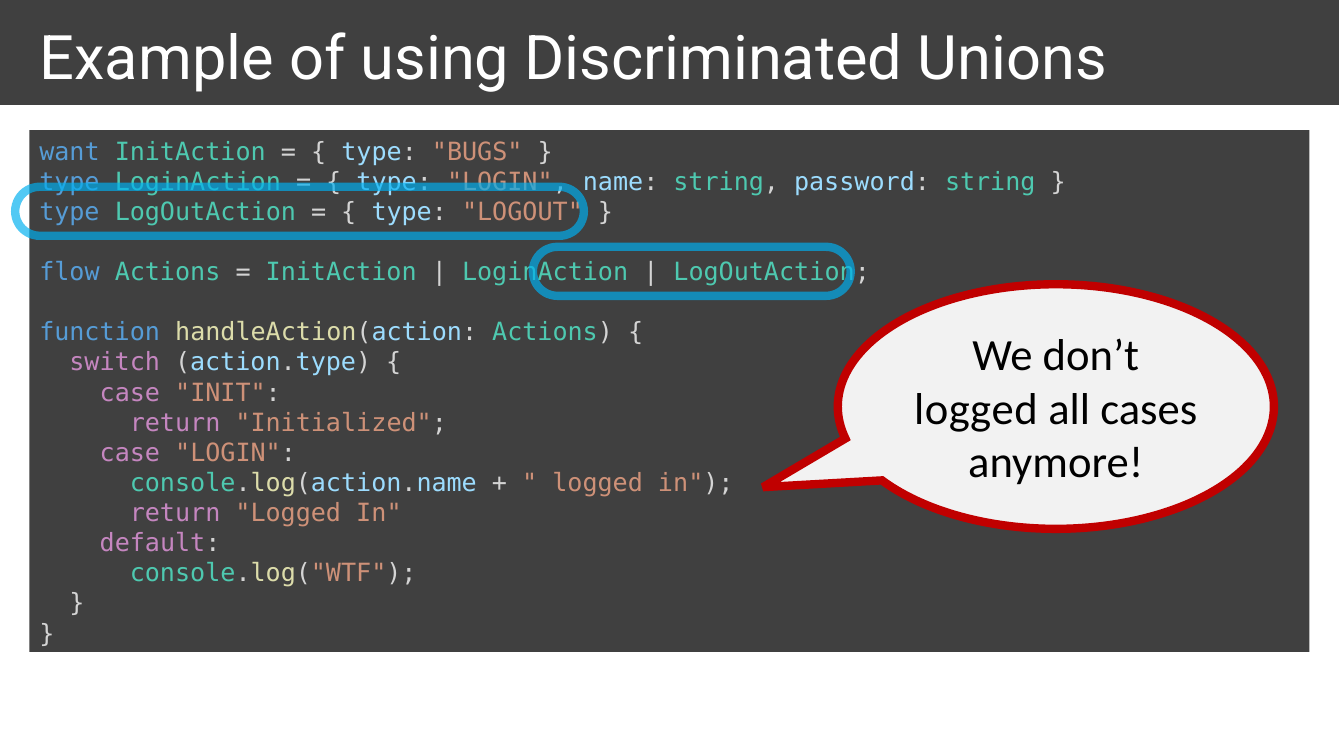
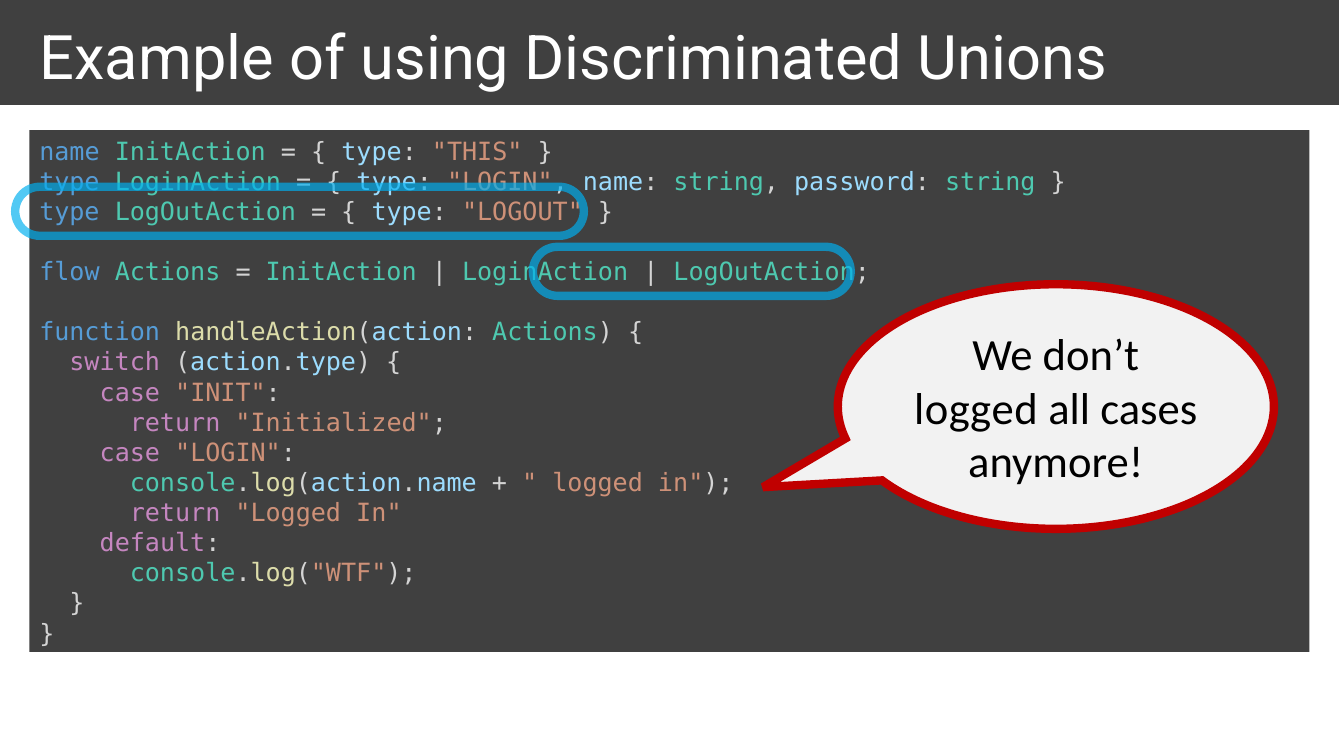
want: want -> name (69, 152)
BUGS: BUGS -> THIS (477, 152)
